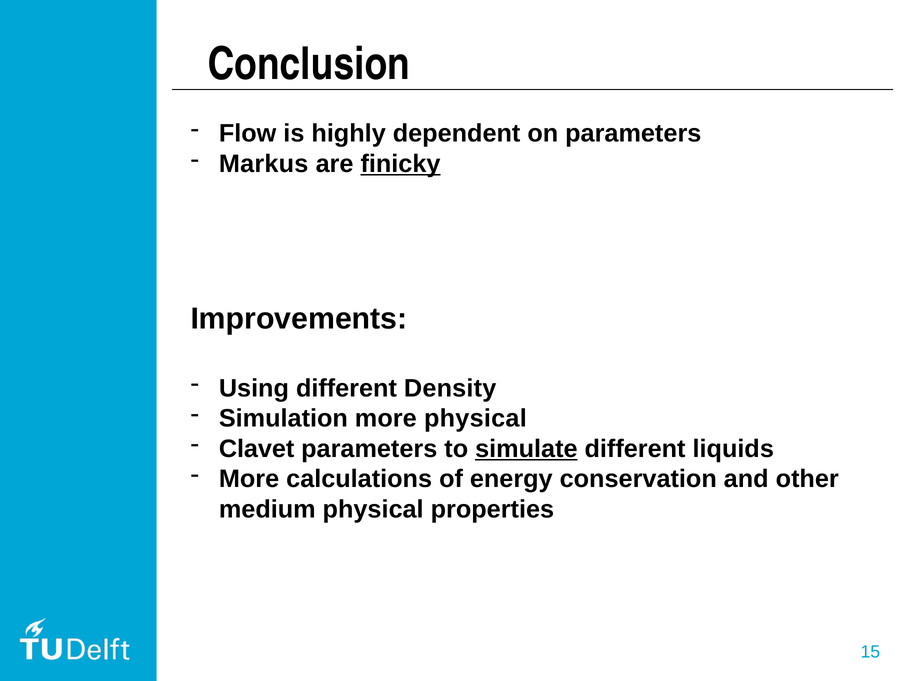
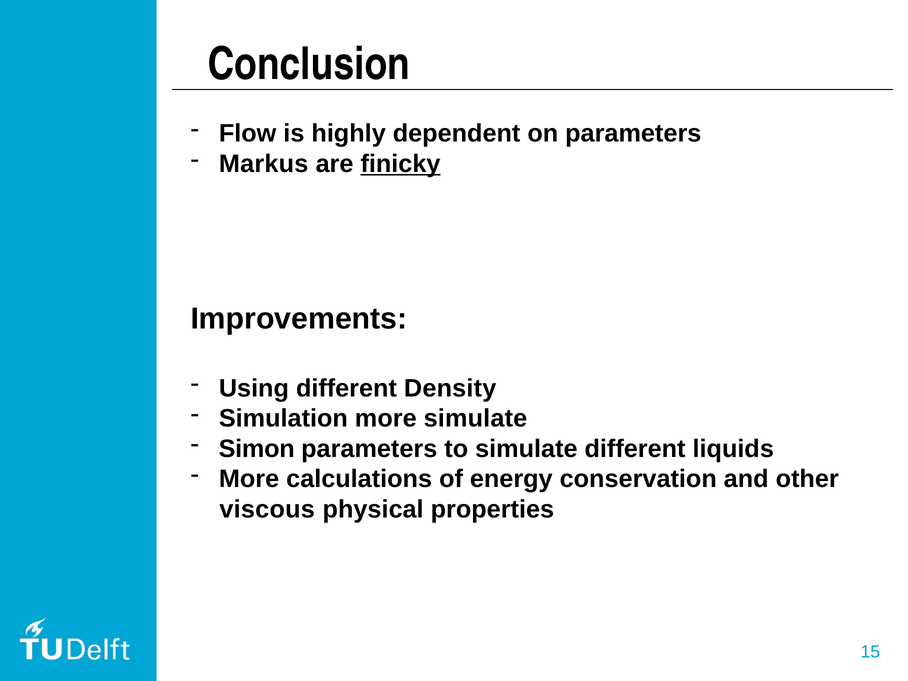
more physical: physical -> simulate (475, 418)
Clavet: Clavet -> Simon (257, 449)
simulate underline: present -> none (526, 449)
medium: medium -> viscous (267, 509)
